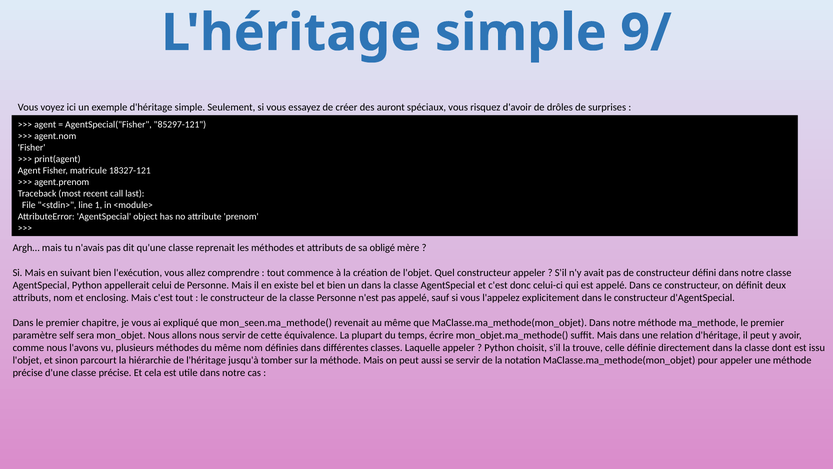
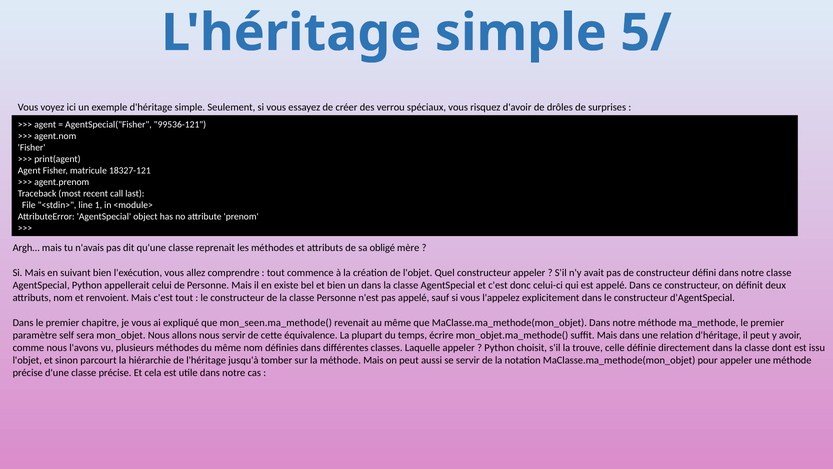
9/: 9/ -> 5/ (646, 33)
auront: auront -> verrou (391, 107)
85297-121: 85297-121 -> 99536-121 (180, 125)
enclosing: enclosing -> renvoient (107, 297)
